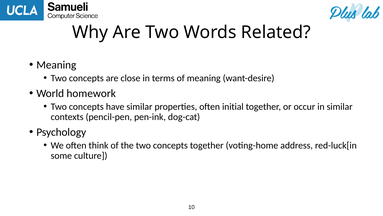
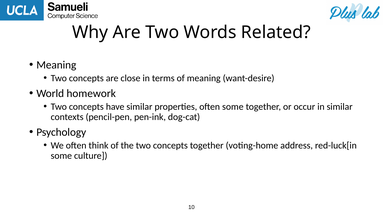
often initial: initial -> some (233, 106)
